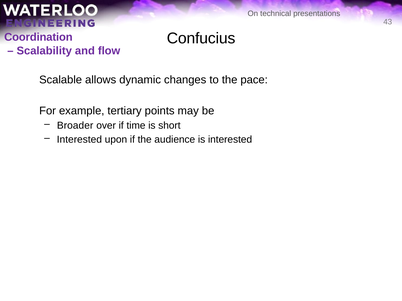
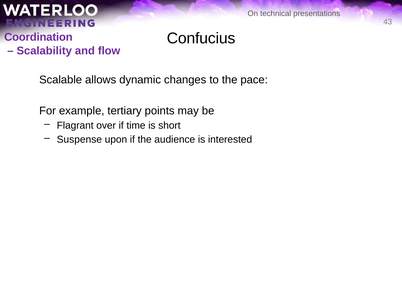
Broader: Broader -> Flagrant (75, 126)
Interested: Interested -> Suspense (79, 140)
